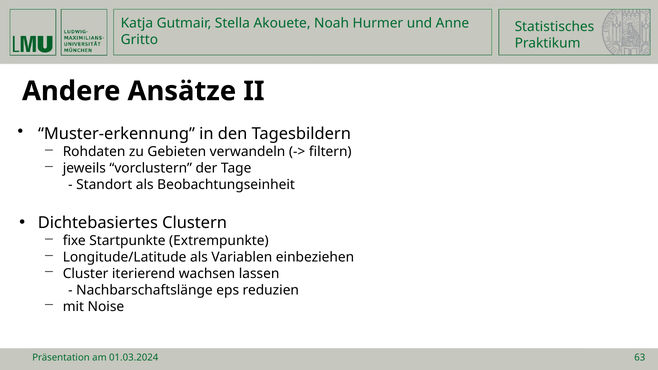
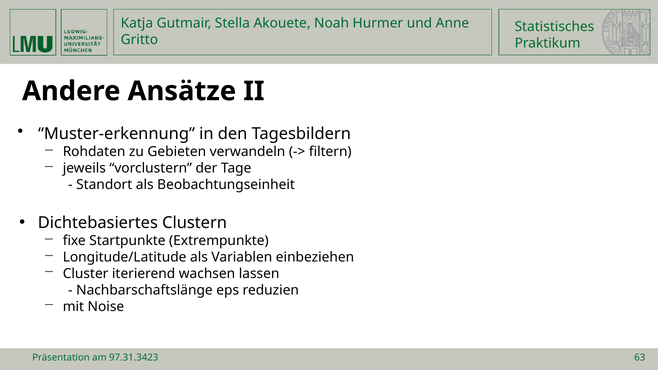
01.03.2024: 01.03.2024 -> 97.31.3423 (134, 357)
